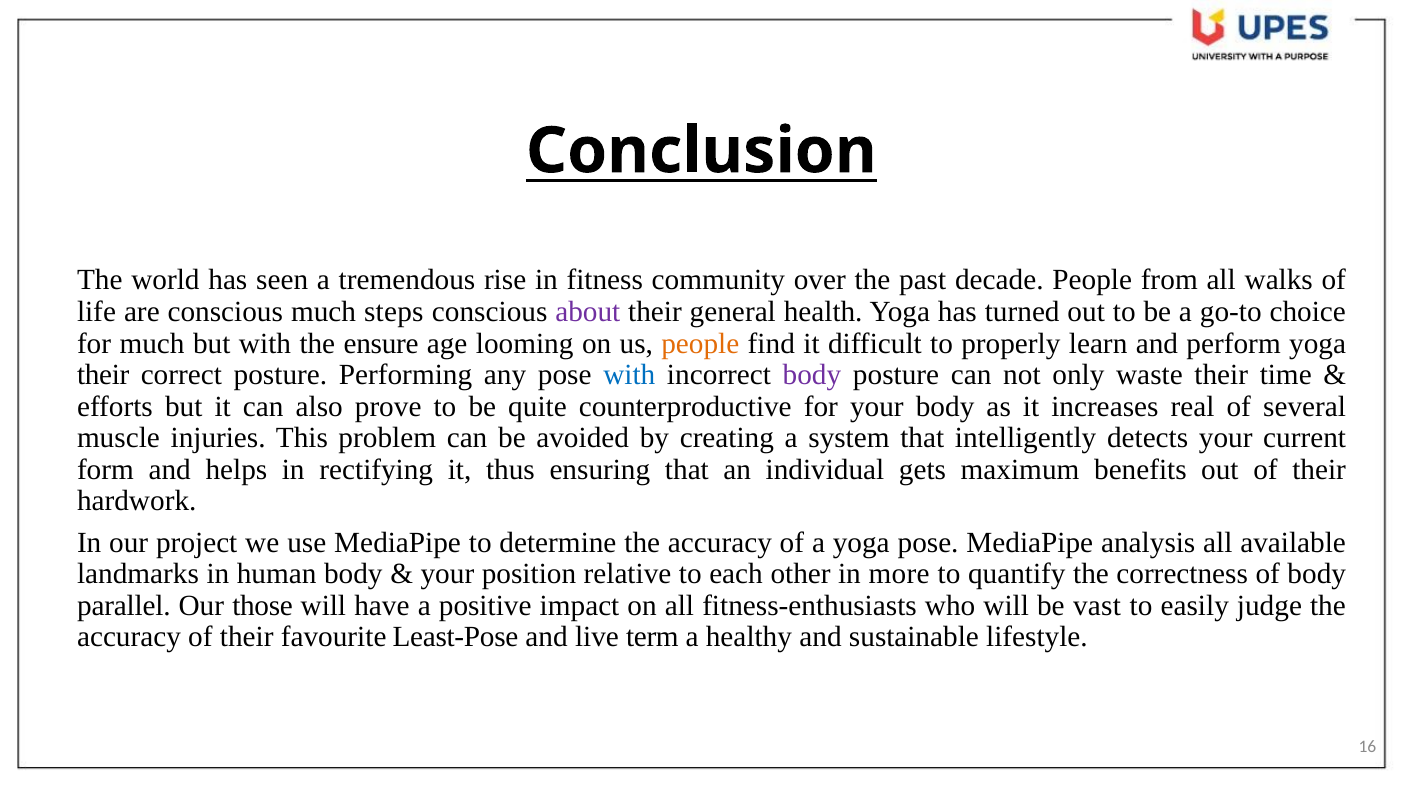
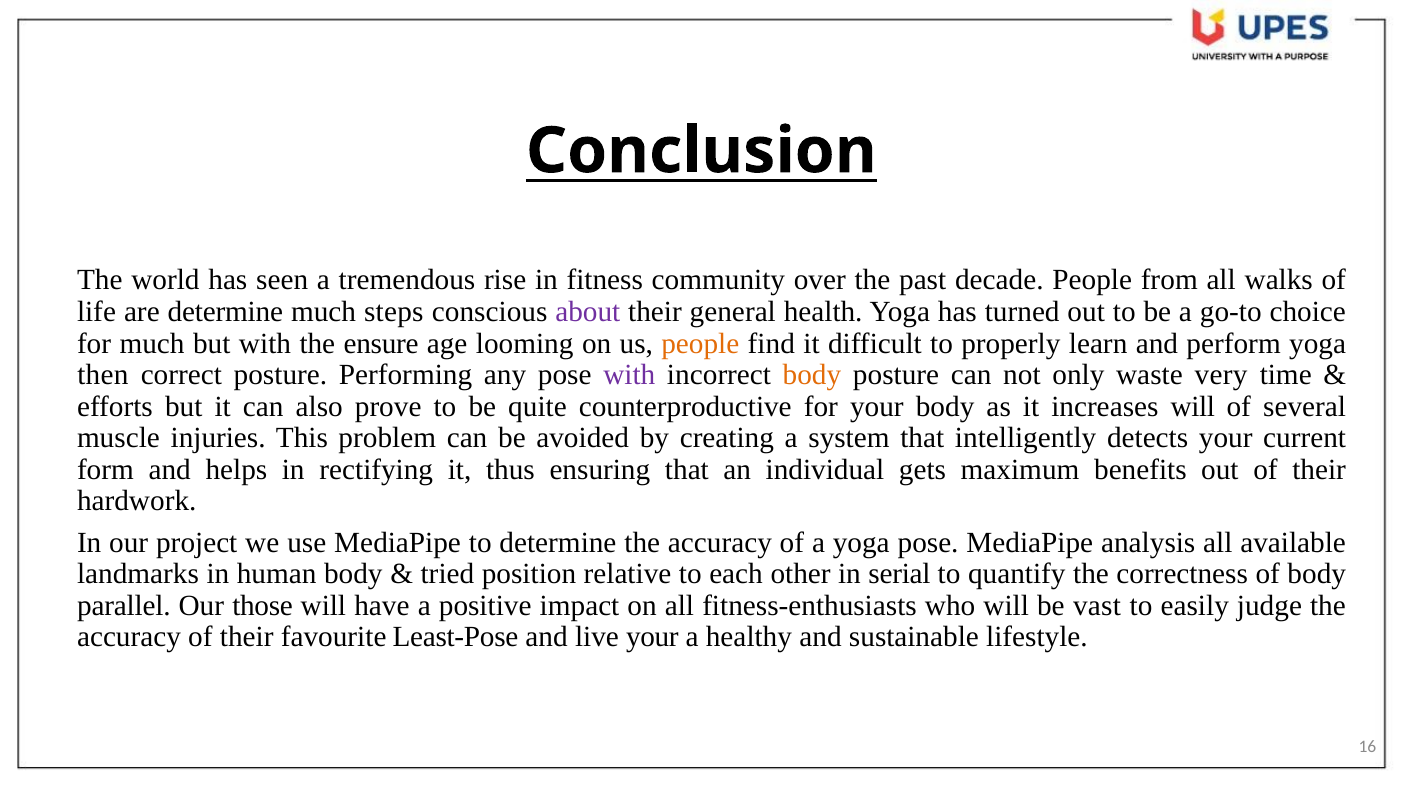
are conscious: conscious -> determine (225, 312)
their: their -> then (103, 375)
with colour: blue -> purple (629, 375)
body colour: purple -> orange (812, 375)
waste their: their -> very (1221, 375)
increases real: real -> will (1193, 407)
your: your -> tried (447, 574)
more: more -> serial (899, 574)
live term: term -> your (652, 637)
